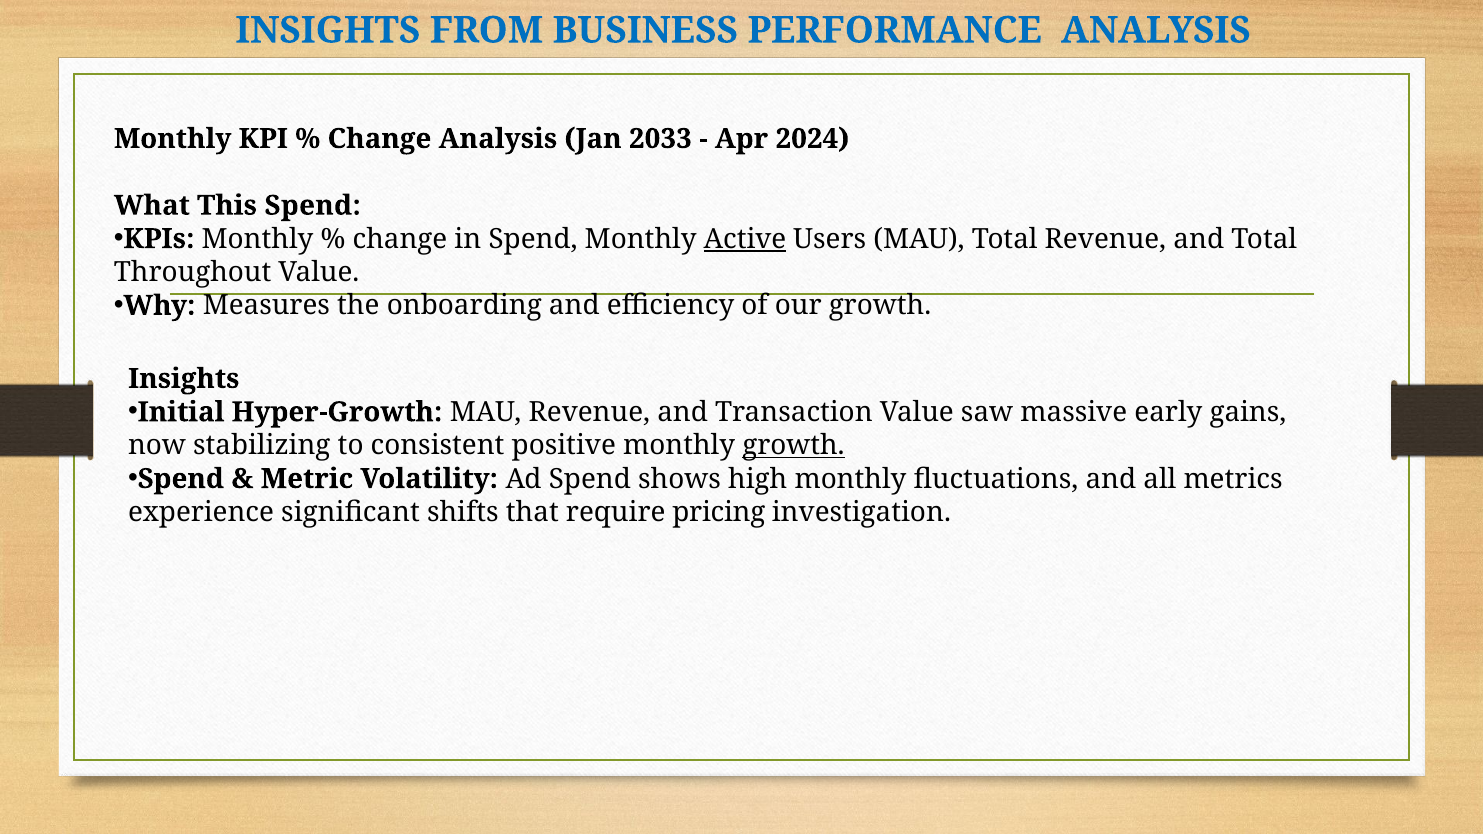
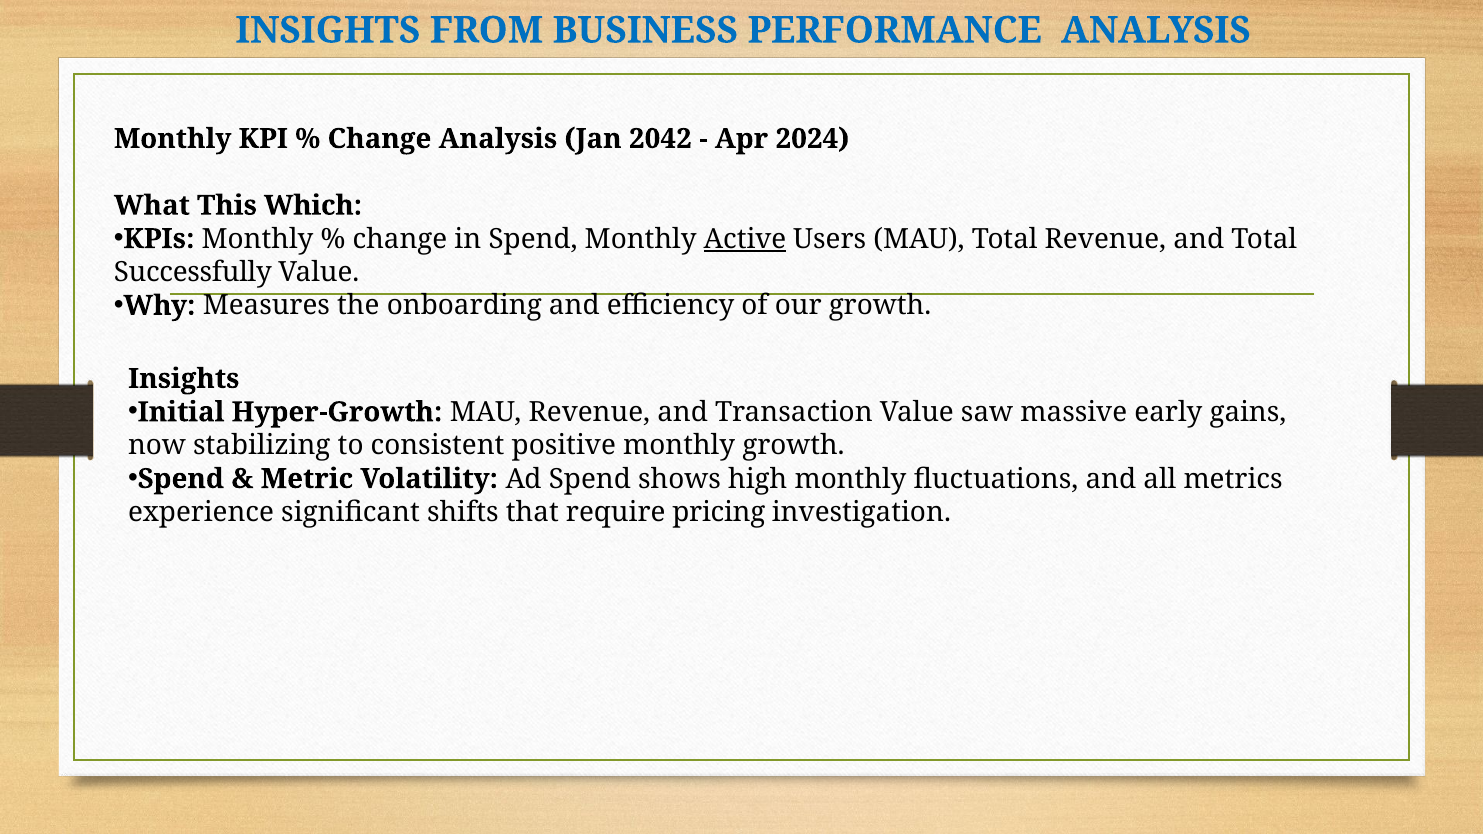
2033: 2033 -> 2042 (660, 139)
This Spend: Spend -> Which (313, 206)
Throughout: Throughout -> Successfully (193, 272)
growth underline: present -> none (794, 446)
